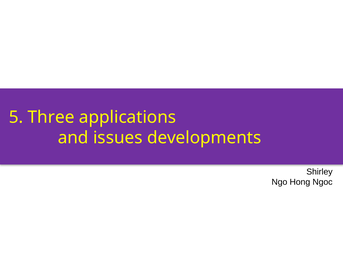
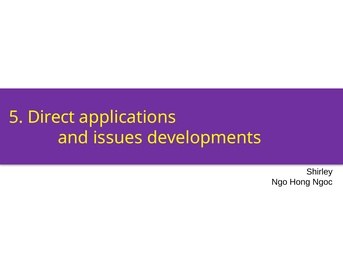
Three: Three -> Direct (51, 117)
